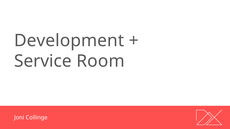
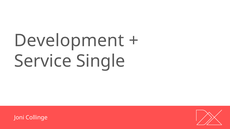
Room: Room -> Single (101, 61)
